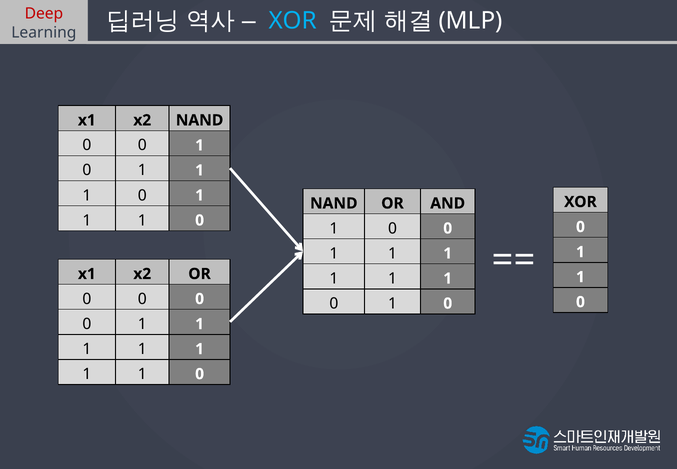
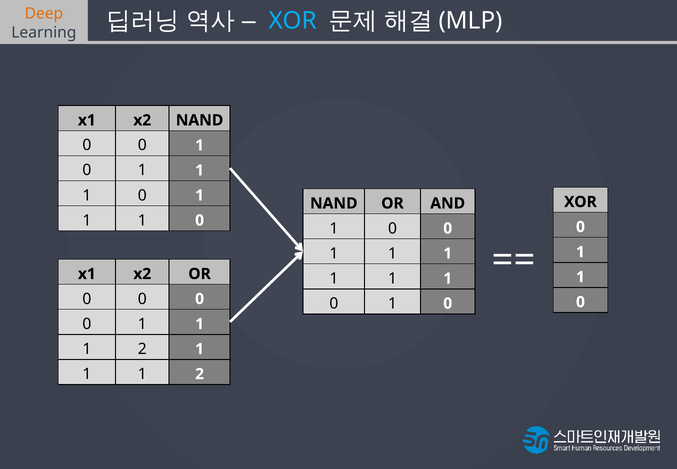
Deep colour: red -> orange (44, 14)
1: 1 -> 2 (142, 349)
0: 0 -> 2 (200, 374)
